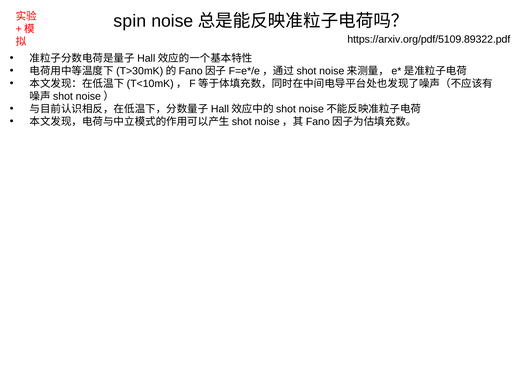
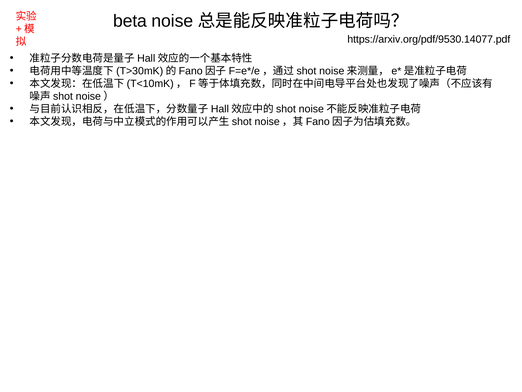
spin: spin -> beta (130, 21)
https://arxiv.org/pdf/5109.89322.pdf: https://arxiv.org/pdf/5109.89322.pdf -> https://arxiv.org/pdf/9530.14077.pdf (429, 39)
